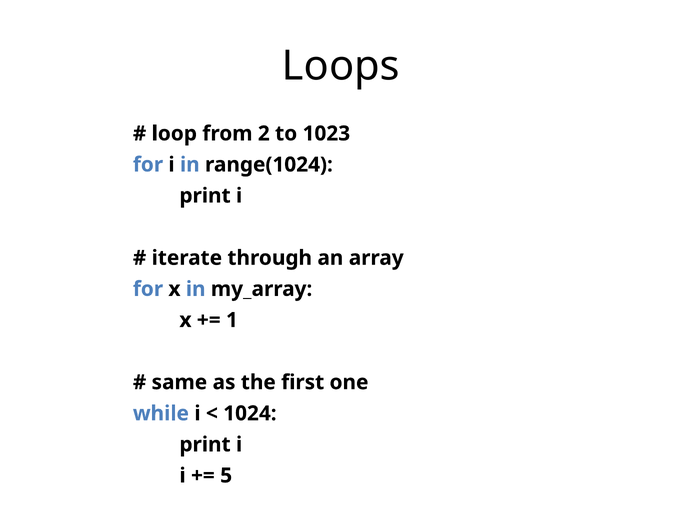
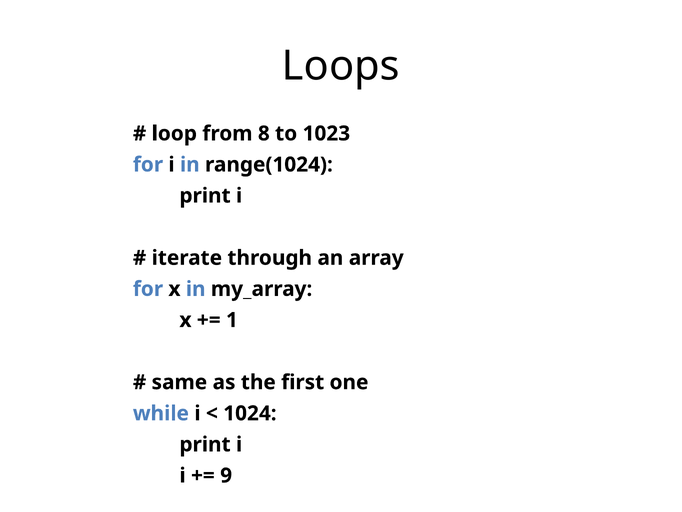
2: 2 -> 8 (264, 133)
5: 5 -> 9 (226, 475)
